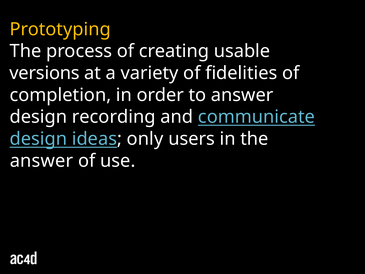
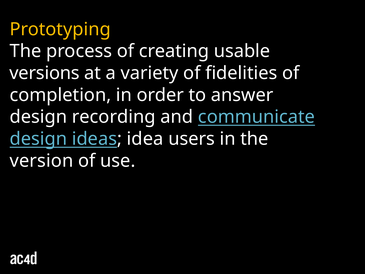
only: only -> idea (145, 139)
answer: answer -> version (41, 161)
